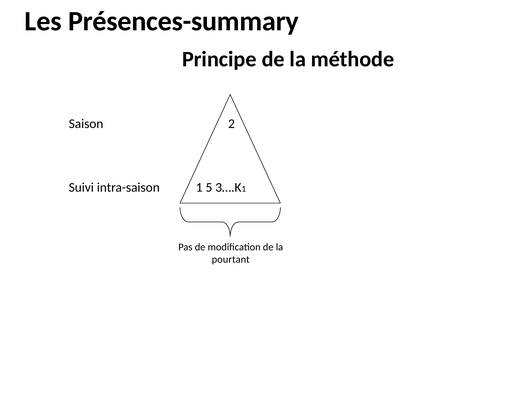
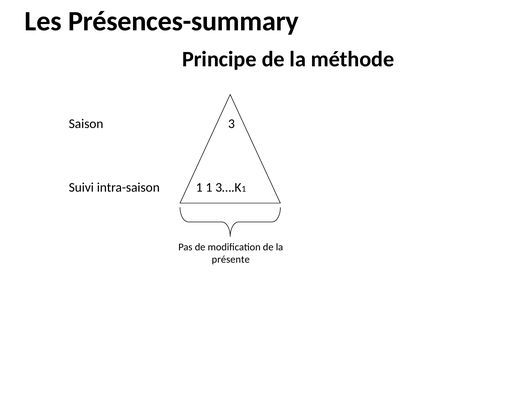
2: 2 -> 3 (231, 124)
1 5: 5 -> 1 (209, 188)
pourtant: pourtant -> présente (231, 260)
